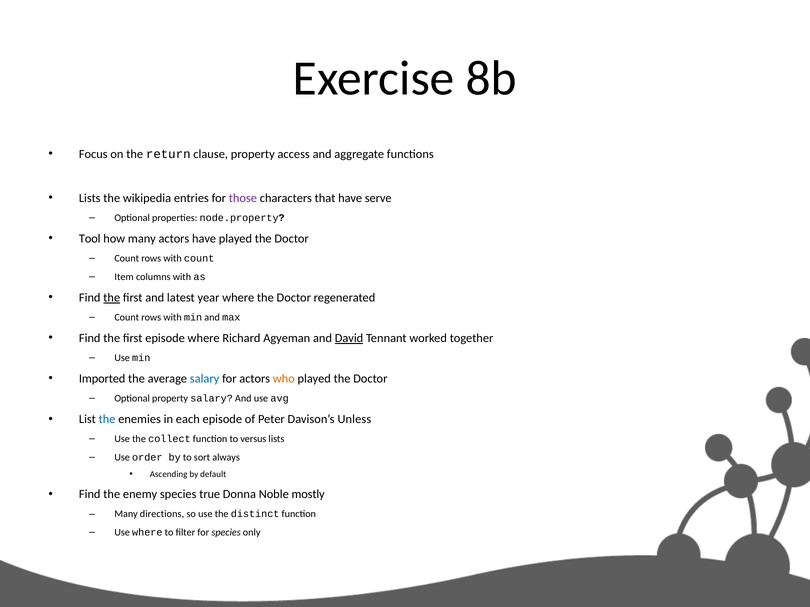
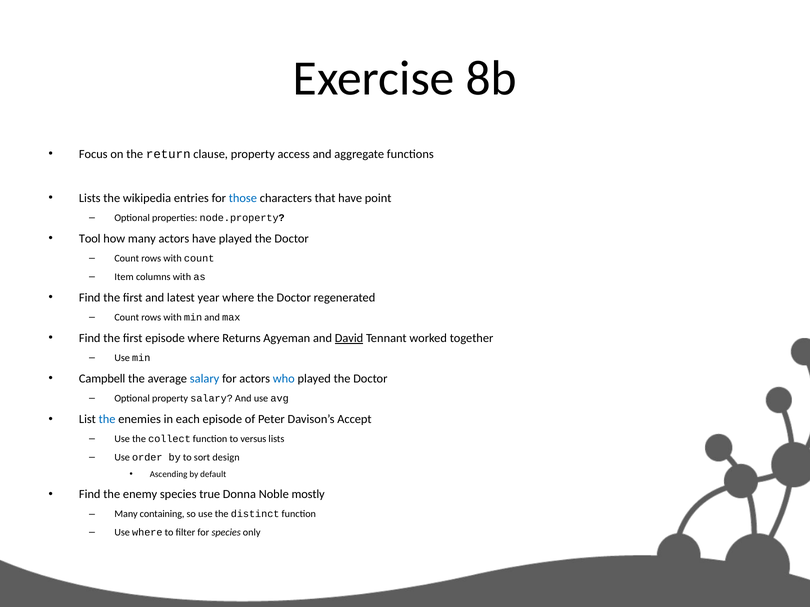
those colour: purple -> blue (243, 198)
serve: serve -> point (378, 198)
the underline: present -> none (112, 298)
Richard: Richard -> Returns (241, 338)
Imported: Imported -> Campbell (102, 379)
who colour: orange -> blue (284, 379)
Unless: Unless -> Accept (354, 420)
always: always -> design (226, 458)
directions: directions -> containing (162, 514)
